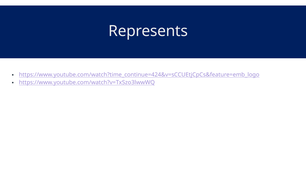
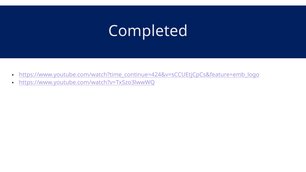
Represents: Represents -> Completed (148, 31)
